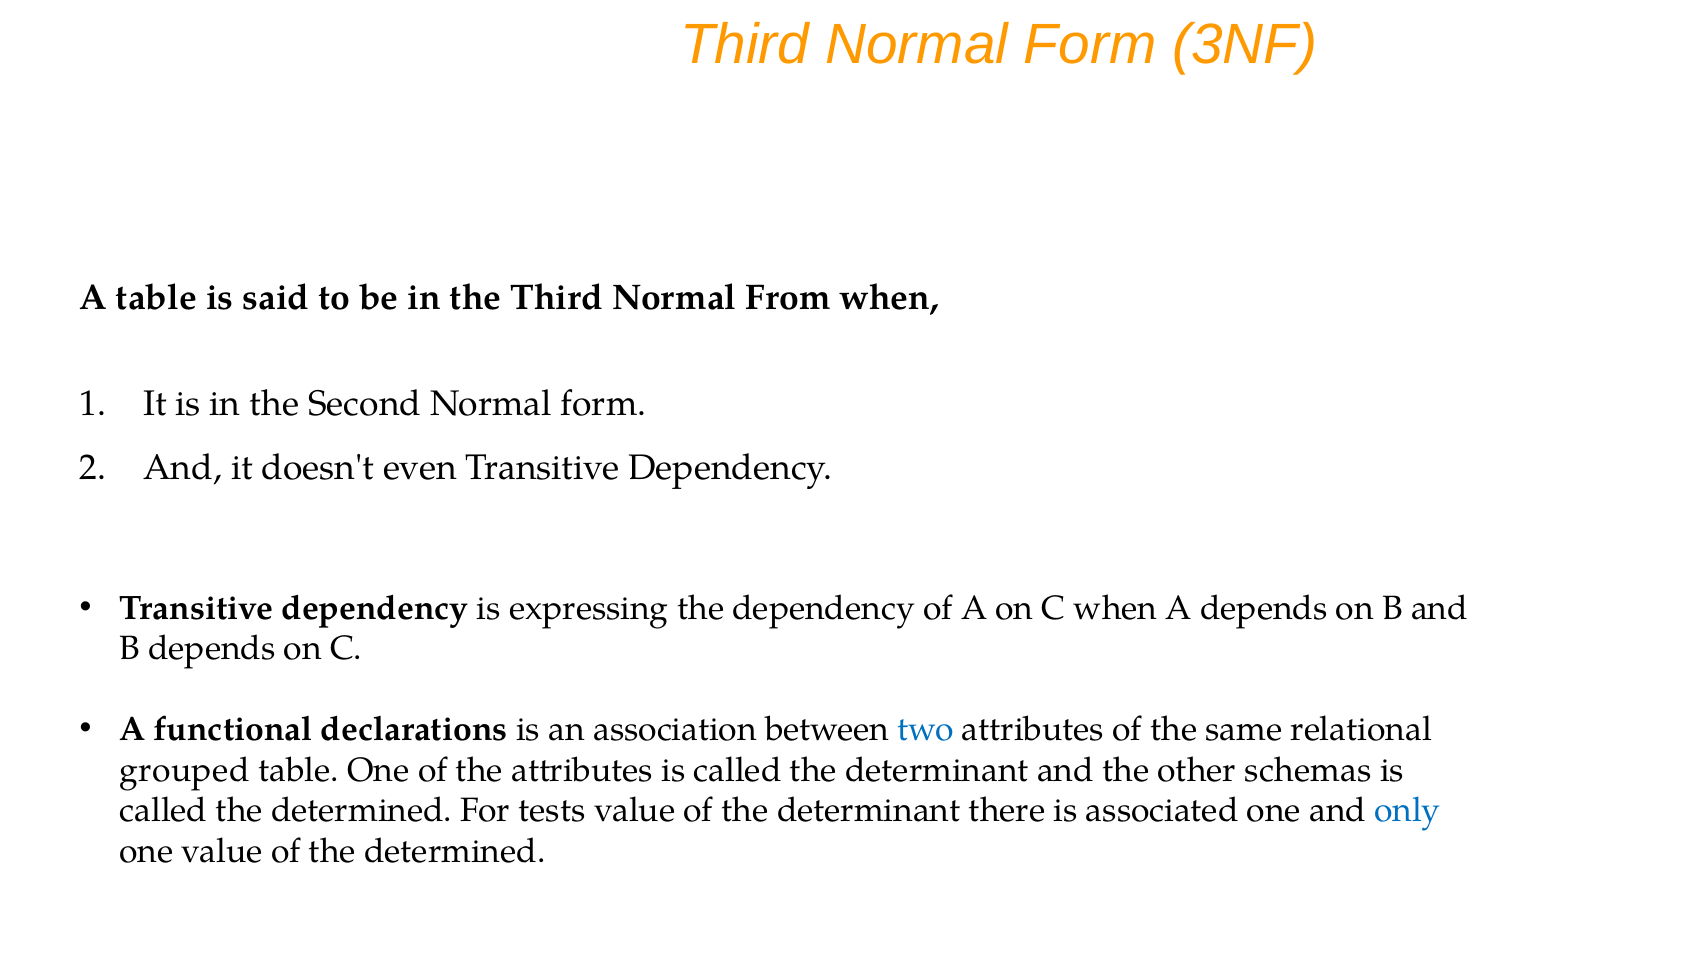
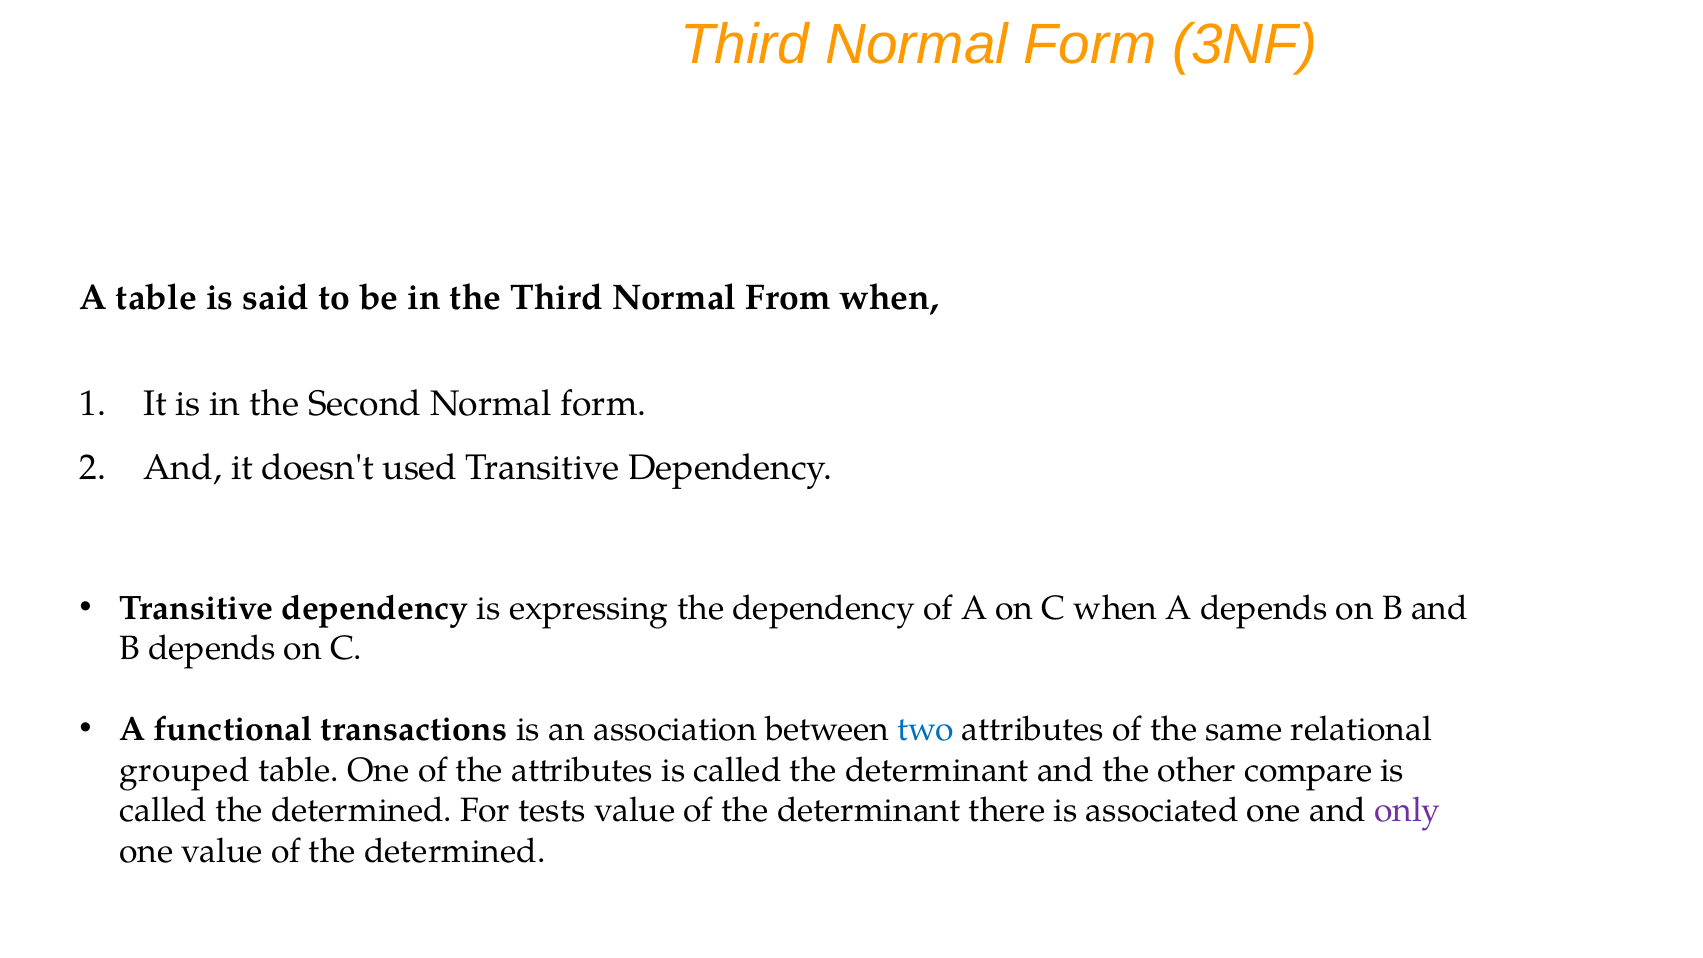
even: even -> used (420, 468)
declarations: declarations -> transactions (414, 730)
schemas: schemas -> compare (1308, 770)
only colour: blue -> purple (1407, 810)
